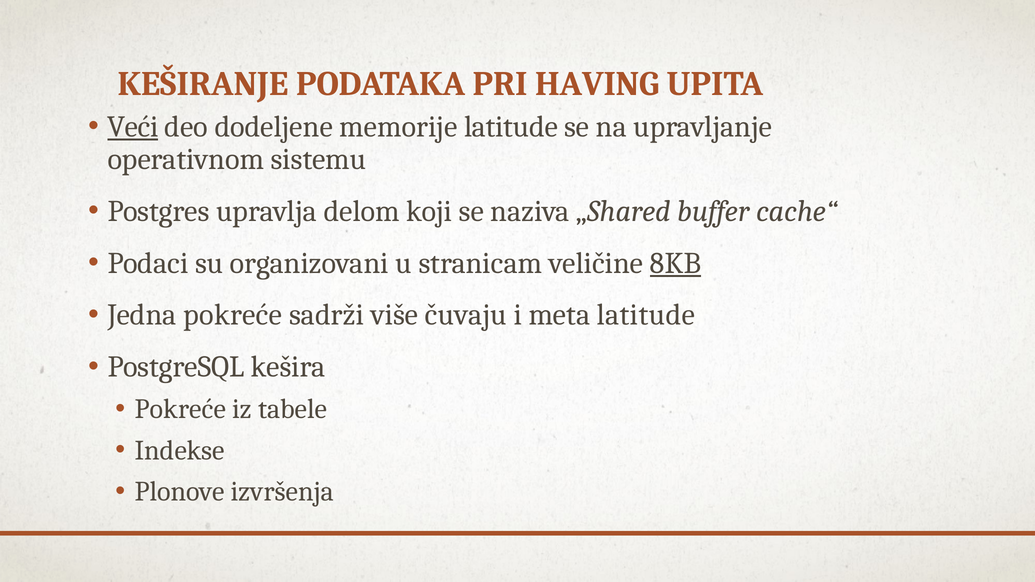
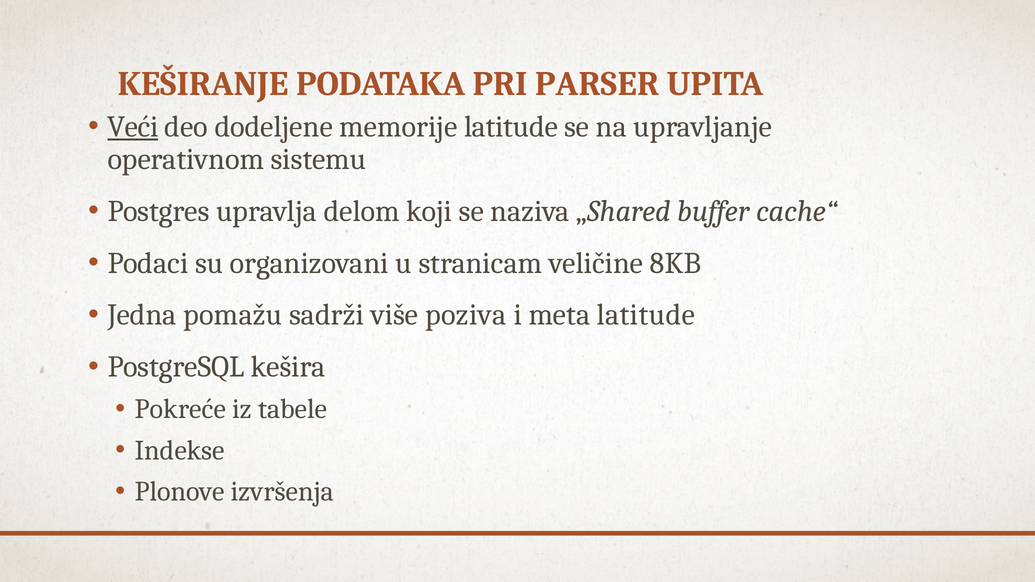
HAVING: HAVING -> PARSER (597, 84)
8KB underline: present -> none (675, 263)
Jedna pokreće: pokreće -> pomažu (233, 315)
čuvaju: čuvaju -> poziva (466, 315)
